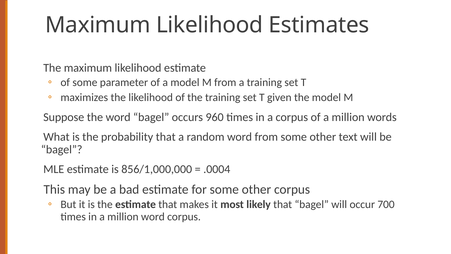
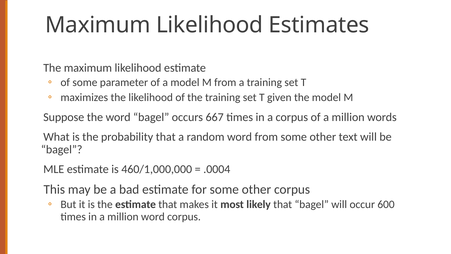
960: 960 -> 667 (215, 117)
856/1,000,000: 856/1,000,000 -> 460/1,000,000 (157, 169)
700: 700 -> 600 (386, 204)
